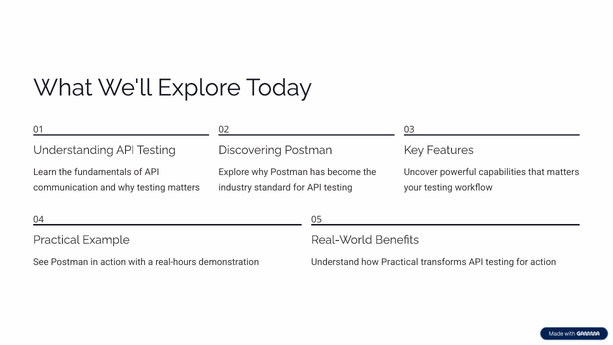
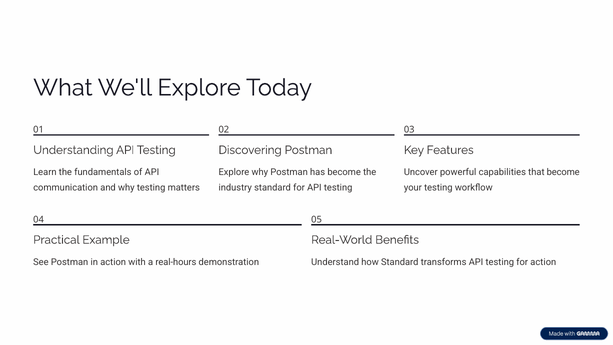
that matters: matters -> become (563, 172)
how Practical: Practical -> Standard (400, 262)
